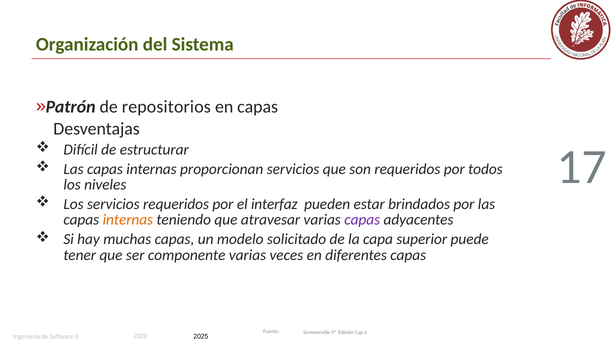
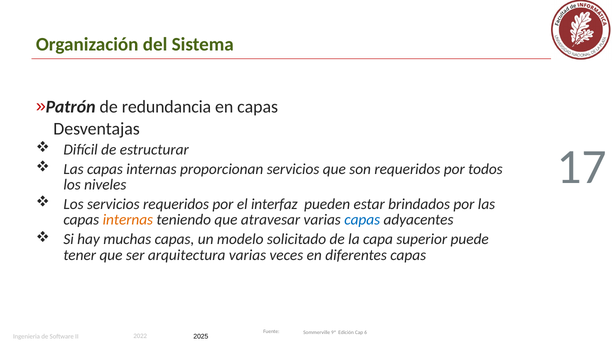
repositorios: repositorios -> redundancia (167, 106)
capas colour: purple -> blue (362, 219)
componente: componente -> arquitectura (187, 254)
